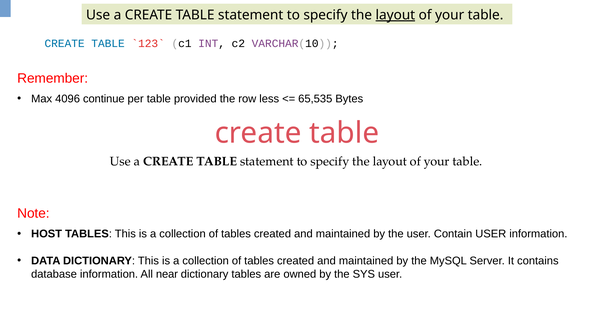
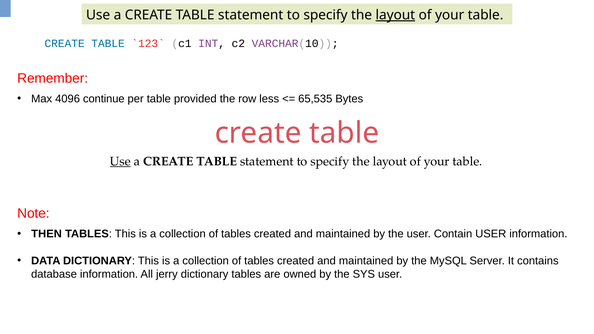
Use underline: none -> present (120, 161)
HOST: HOST -> THEN (47, 234)
near: near -> jerry (167, 274)
